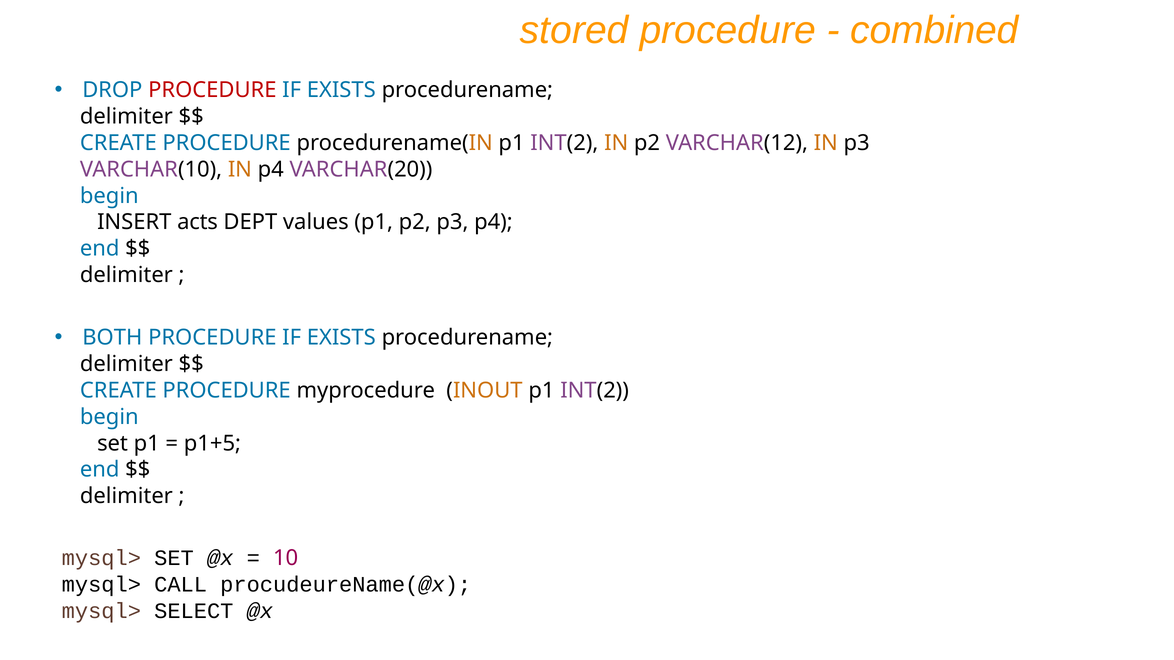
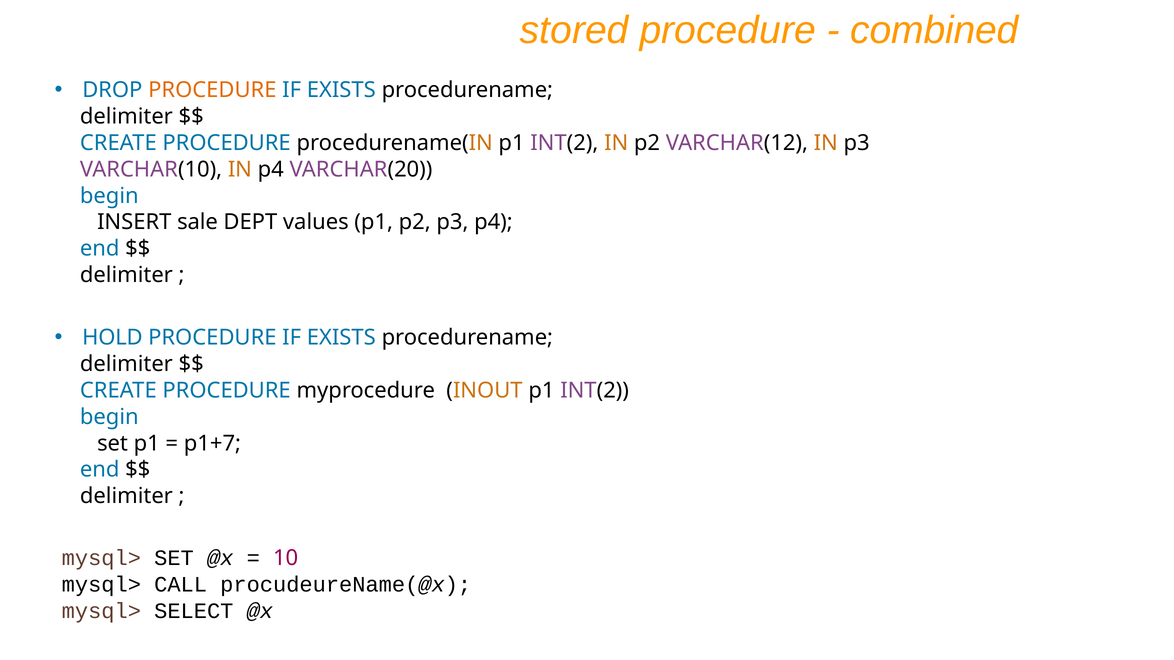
PROCEDURE colour: red -> orange (212, 90)
acts: acts -> sale (197, 222)
BOTH: BOTH -> HOLD (112, 338)
p1+5: p1+5 -> p1+7 (212, 444)
